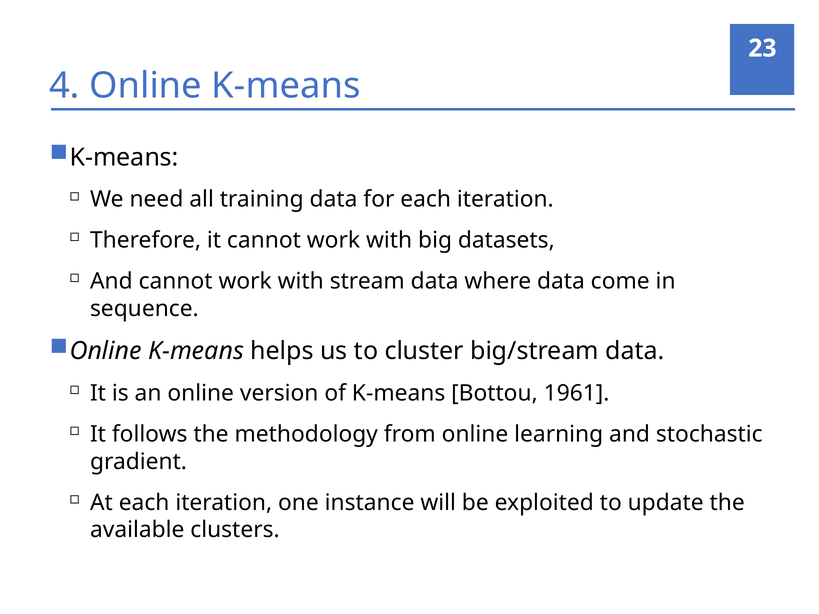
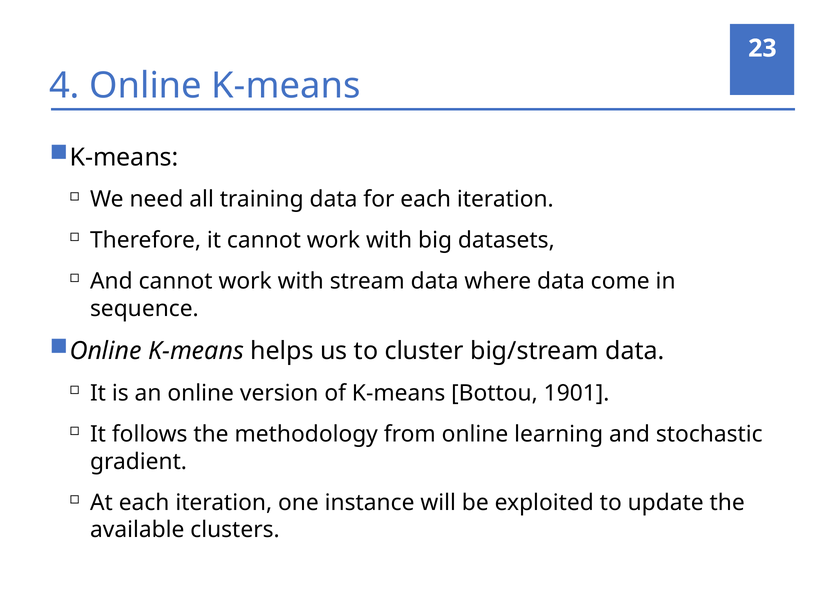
1961: 1961 -> 1901 (577, 393)
